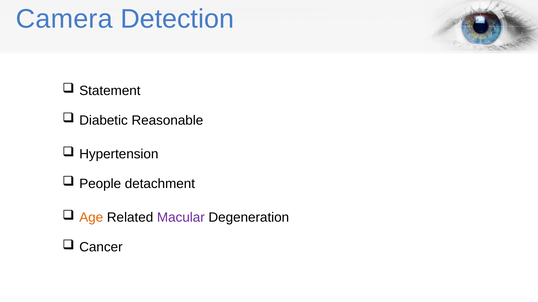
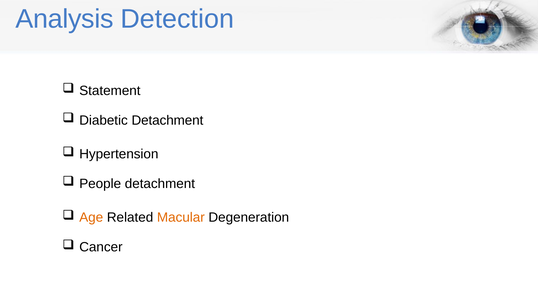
Camera: Camera -> Analysis (65, 19)
Diabetic Reasonable: Reasonable -> Detachment (167, 121)
Macular colour: purple -> orange (181, 218)
